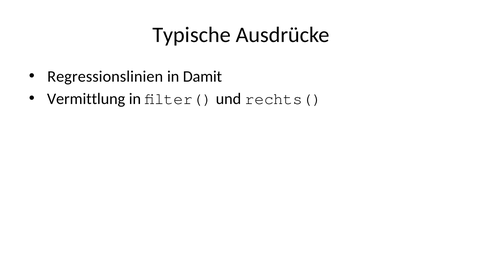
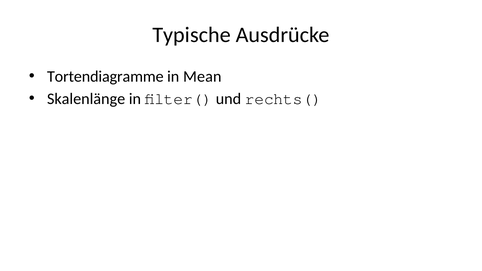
Regressionslinien: Regressionslinien -> Tortendiagramme (105, 76)
Damit: Damit -> Mean (202, 76)
Vermittlung: Vermittlung -> Skalenlänge (86, 99)
